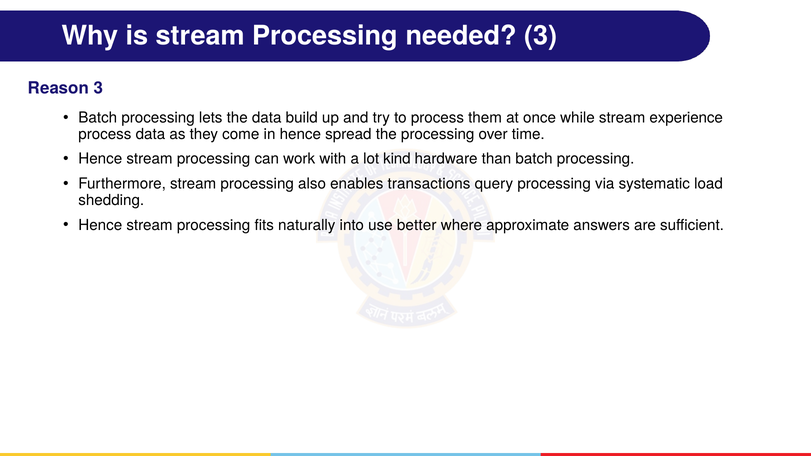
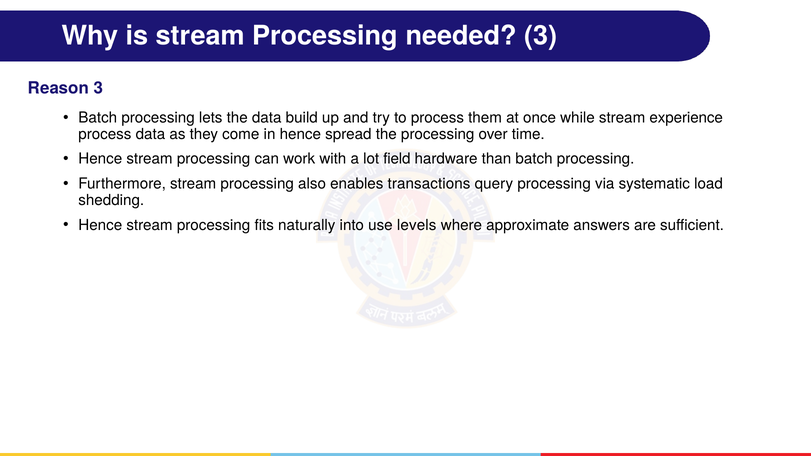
kind: kind -> field (397, 159)
better: better -> levels (417, 225)
